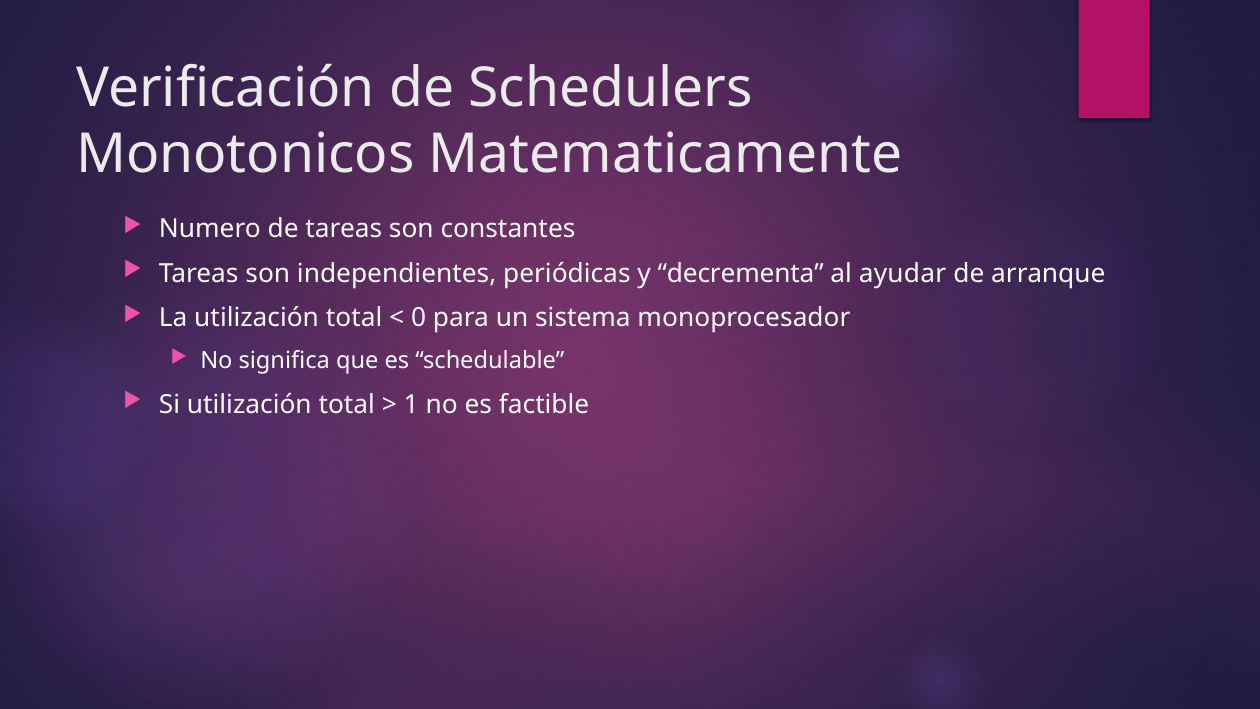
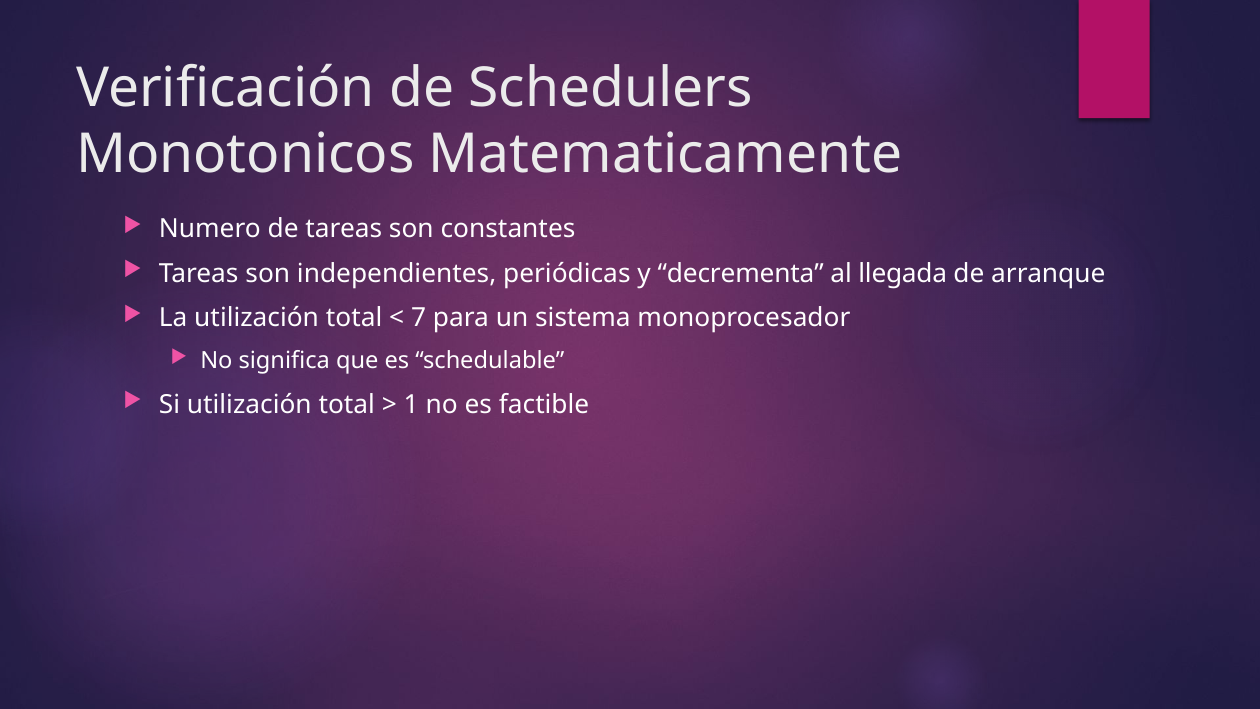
ayudar: ayudar -> llegada (903, 273)
0: 0 -> 7 (419, 318)
